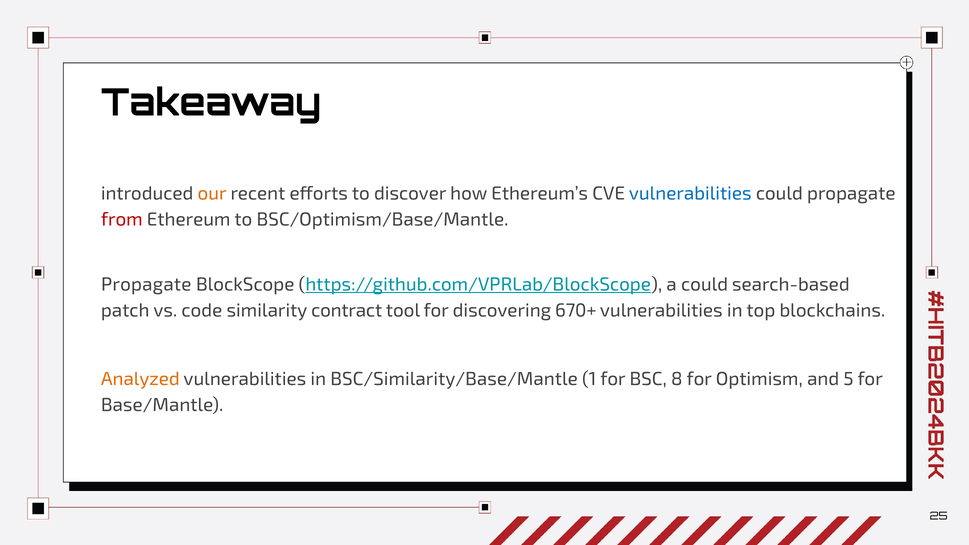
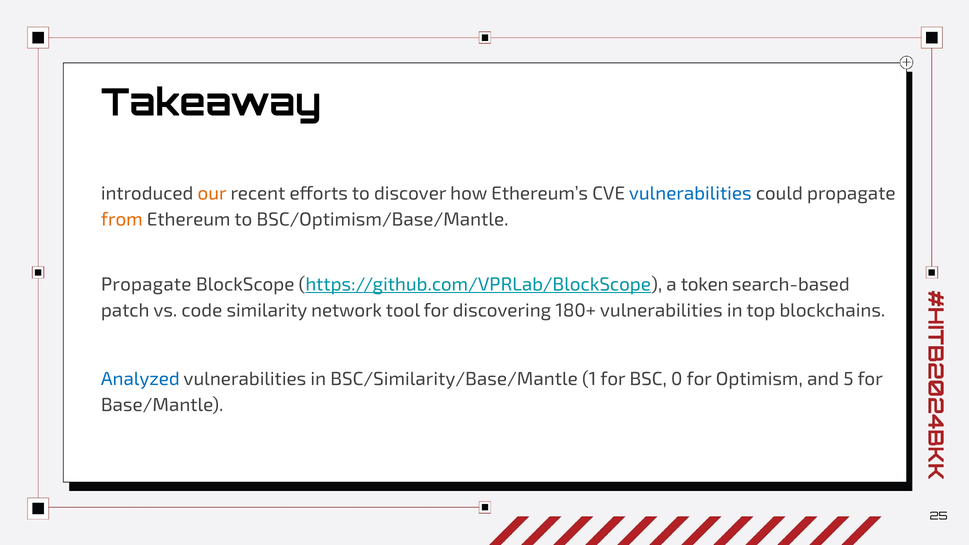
from colour: red -> orange (122, 220)
a could: could -> token (705, 284)
contract: contract -> network (347, 311)
670+: 670+ -> 180+ (576, 311)
Analyzed colour: orange -> blue (140, 379)
8: 8 -> 0 (677, 379)
